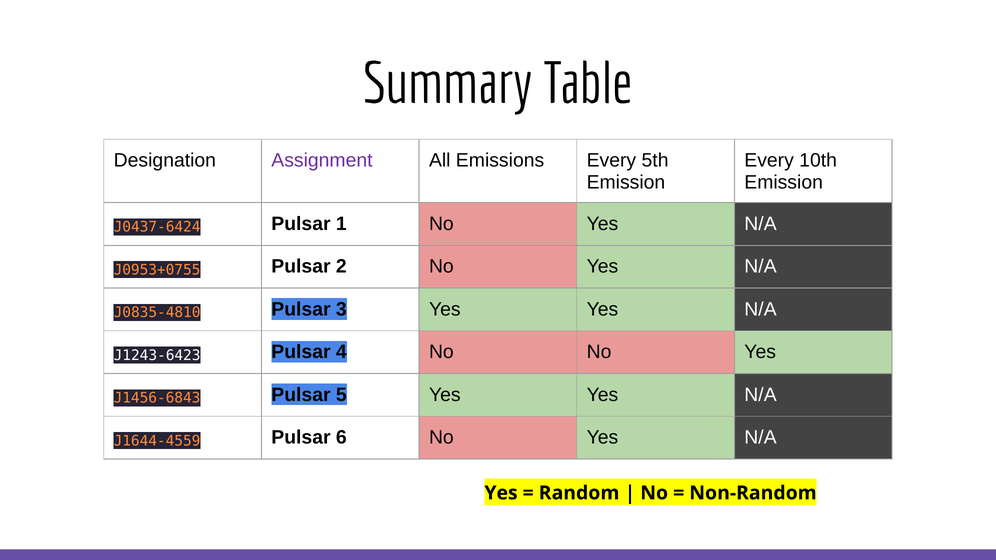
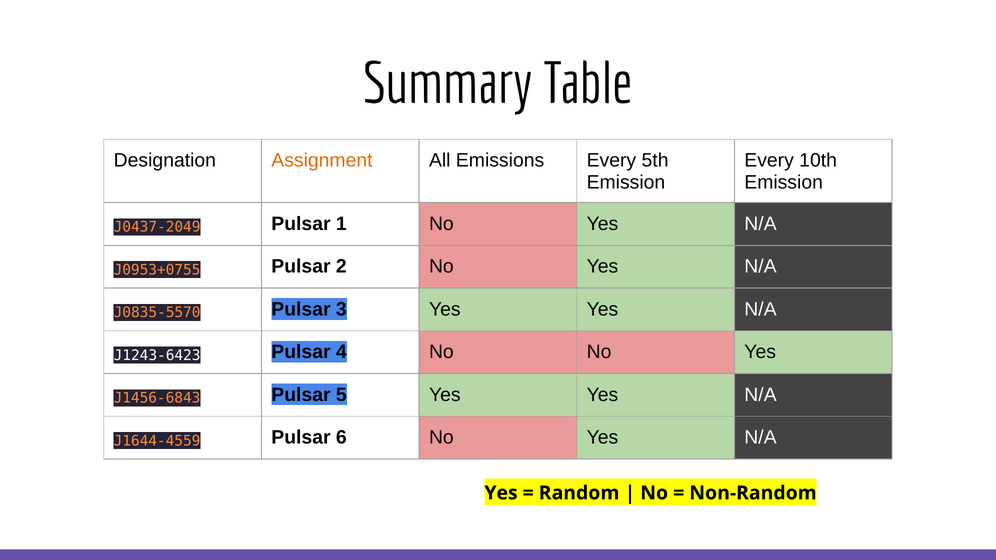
Assignment colour: purple -> orange (322, 160)
J0437-6424: J0437-6424 -> J0437-2049 (157, 227)
J0835-4810: J0835-4810 -> J0835-5570 (157, 313)
